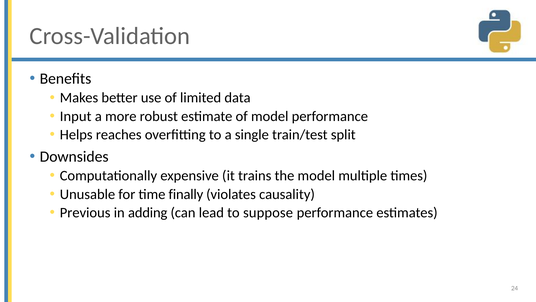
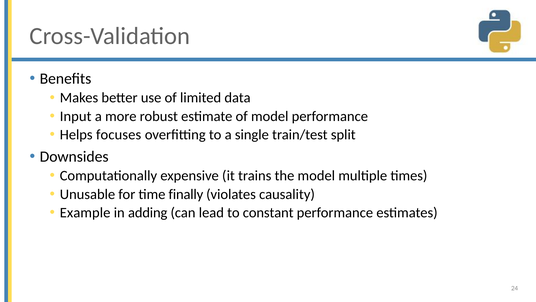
reaches: reaches -> focuses (119, 135)
Previous: Previous -> Example (85, 212)
suppose: suppose -> constant (268, 212)
